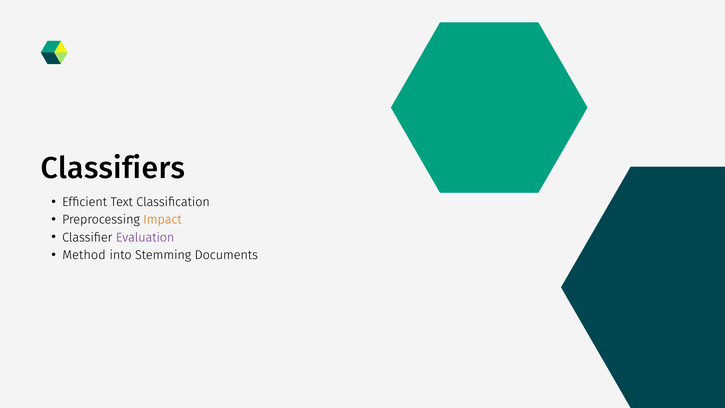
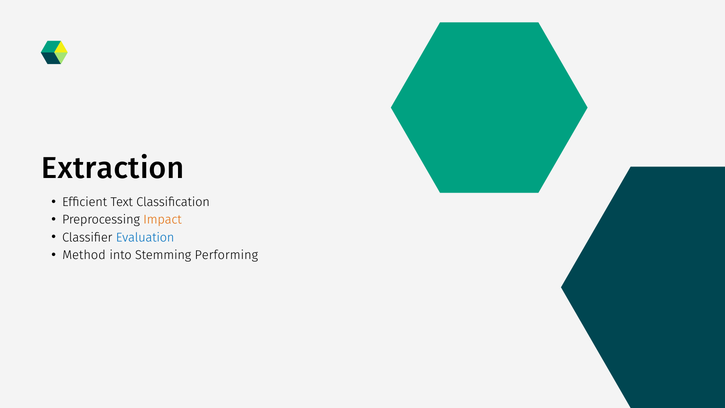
Classifiers: Classifiers -> Extraction (113, 168)
Evaluation colour: purple -> blue (145, 237)
Documents: Documents -> Performing (226, 255)
